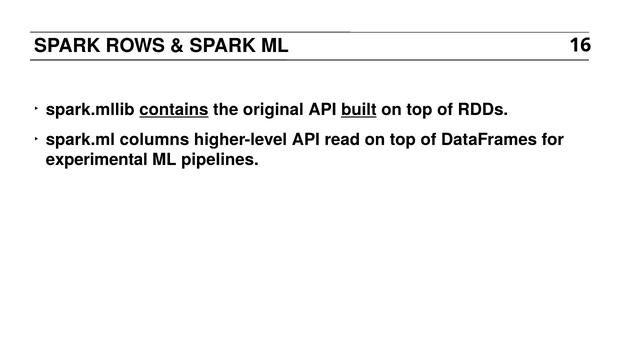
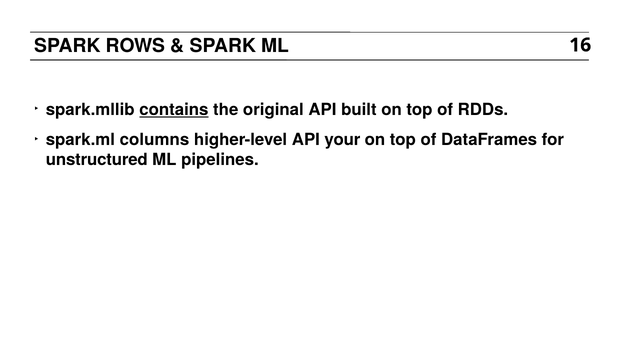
built underline: present -> none (359, 110)
read: read -> your (342, 140)
experimental: experimental -> unstructured (97, 160)
